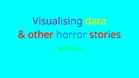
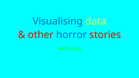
Visualising colour: purple -> blue (58, 21)
